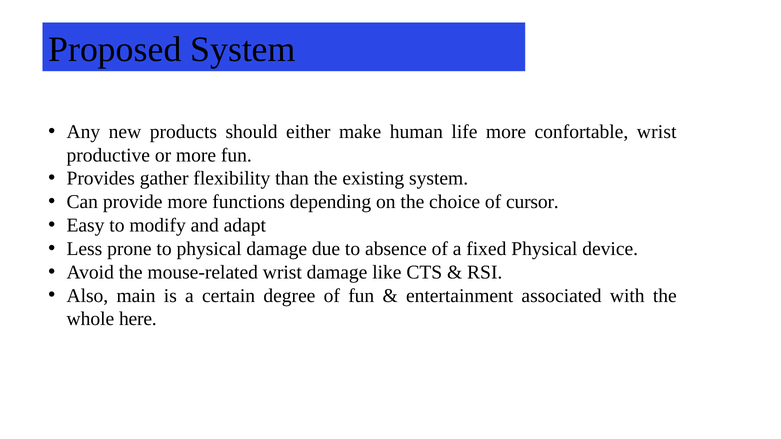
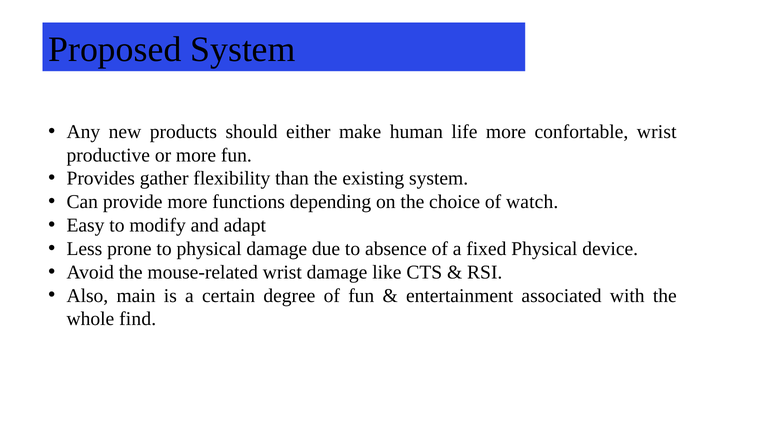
cursor: cursor -> watch (532, 202)
here: here -> find (138, 319)
